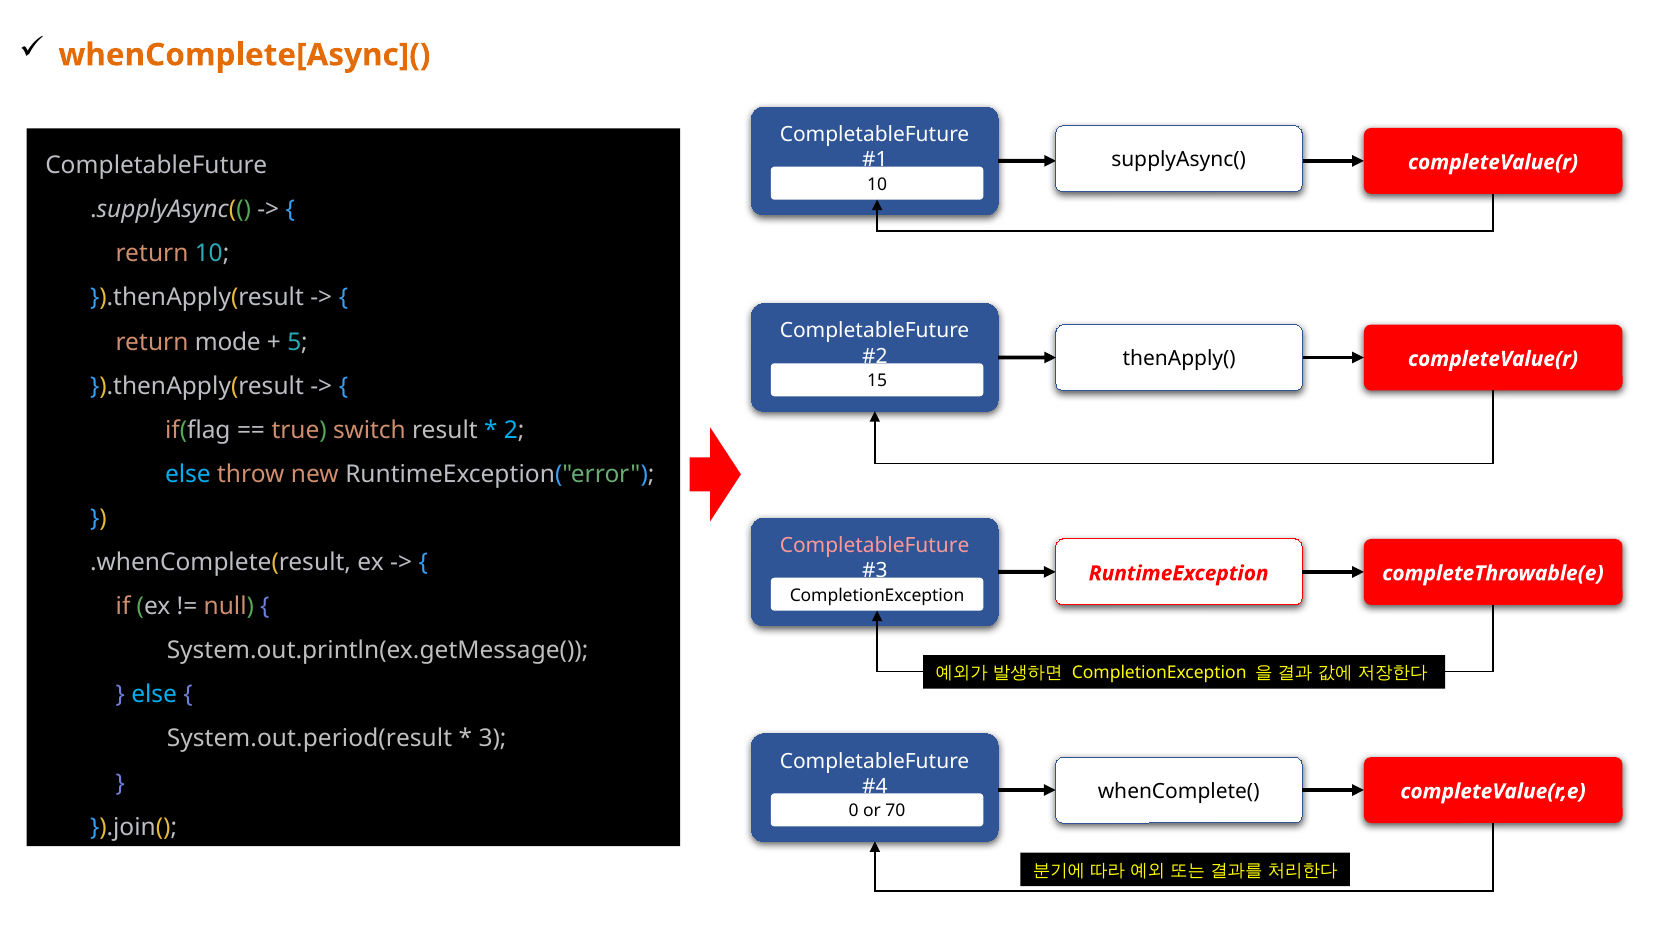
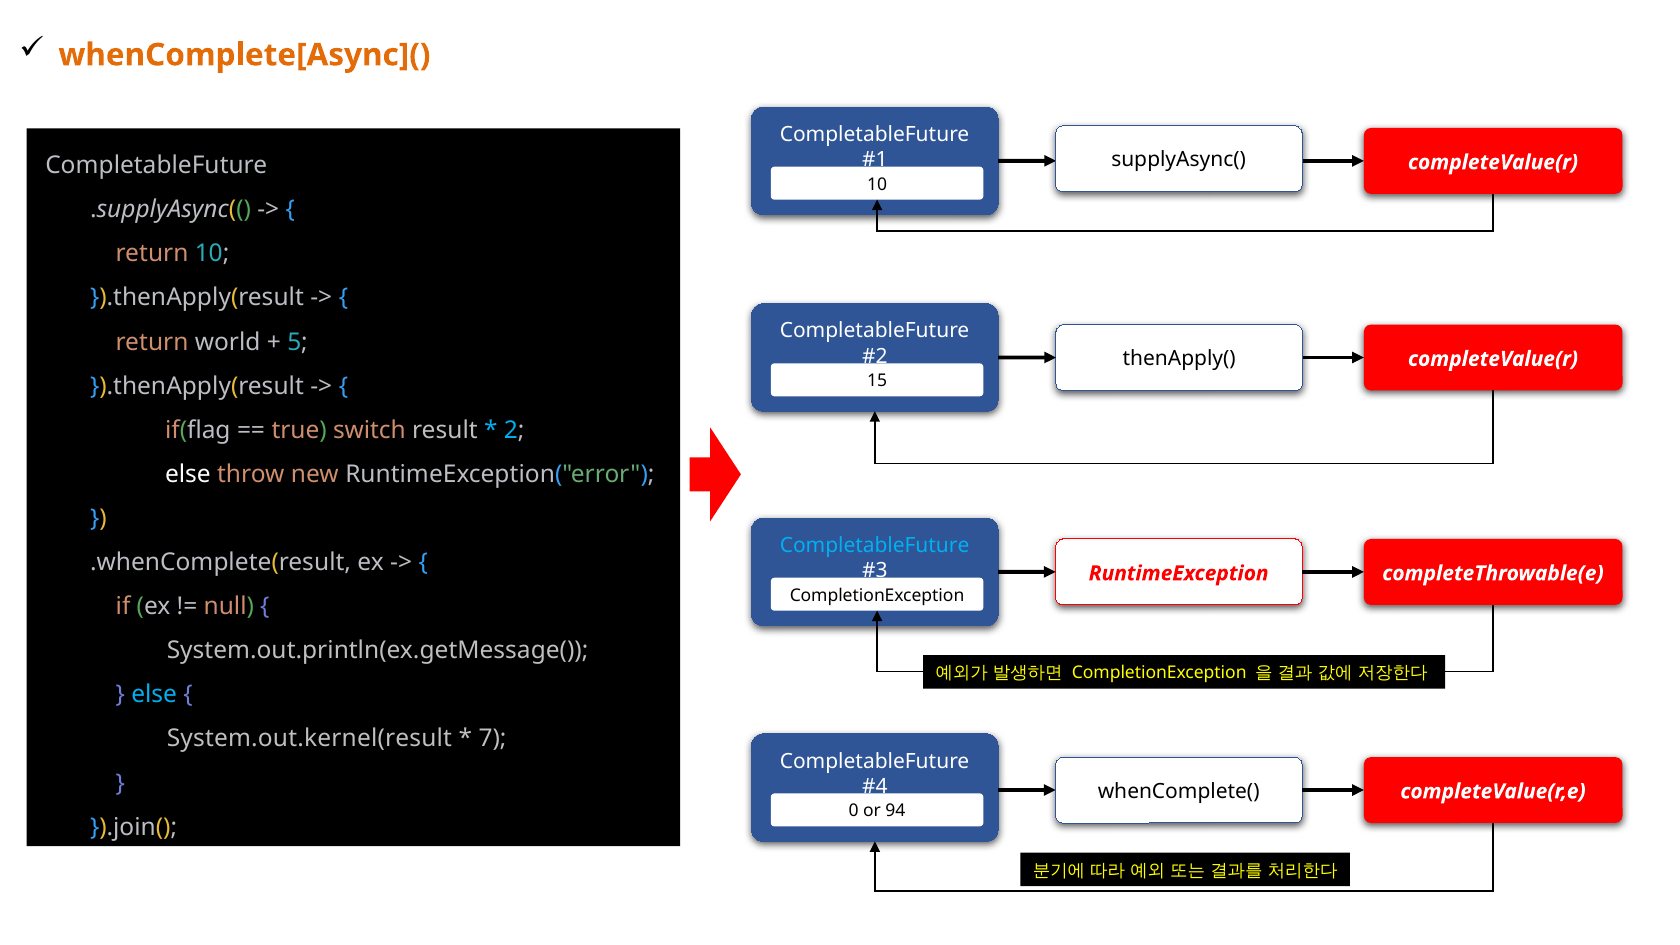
mode: mode -> world (228, 342)
else colour: light blue -> white (188, 474)
CompletableFuture colour: pink -> light blue (875, 545)
System.out.period(result: System.out.period(result -> System.out.kernel(result (309, 739)
3: 3 -> 7 (493, 739)
70: 70 -> 94 (895, 811)
